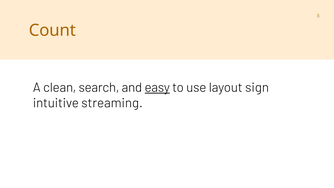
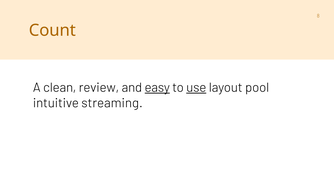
search: search -> review (99, 87)
use underline: none -> present (196, 87)
sign: sign -> pool (257, 87)
